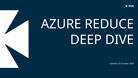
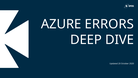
REDUCE: REDUCE -> ERRORS (109, 24)
